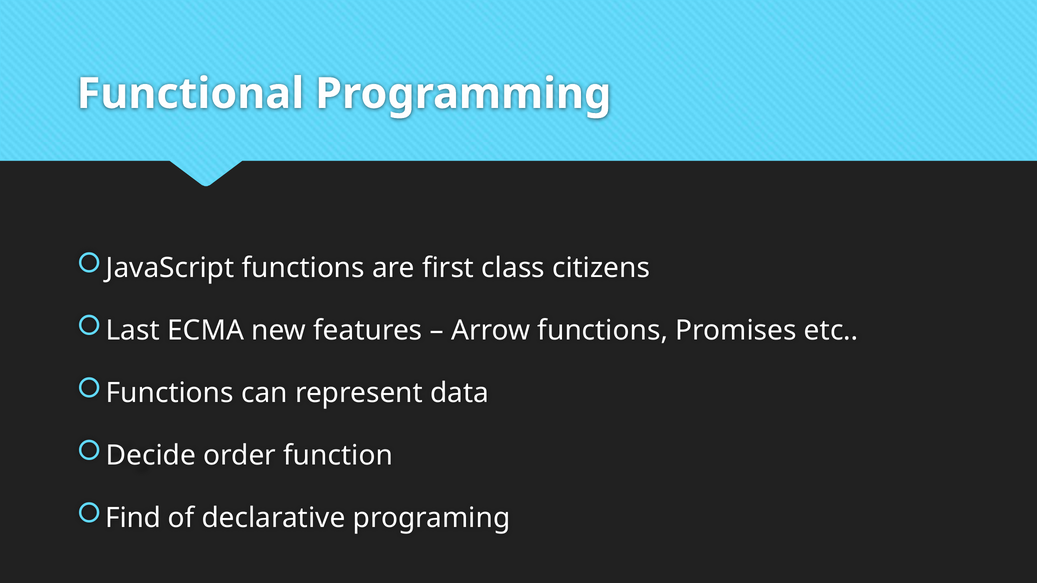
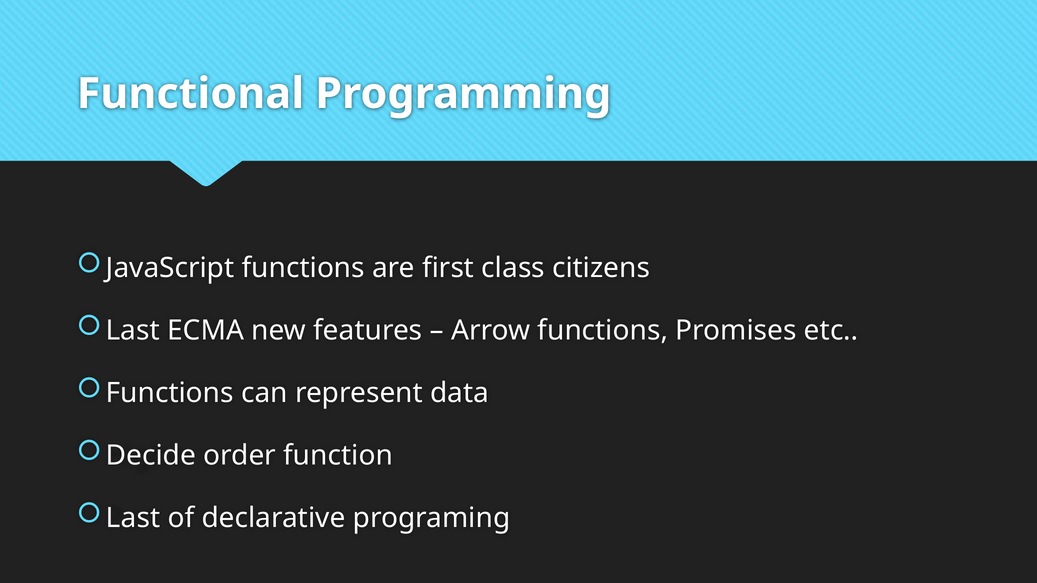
Find: Find -> Last (133, 518)
